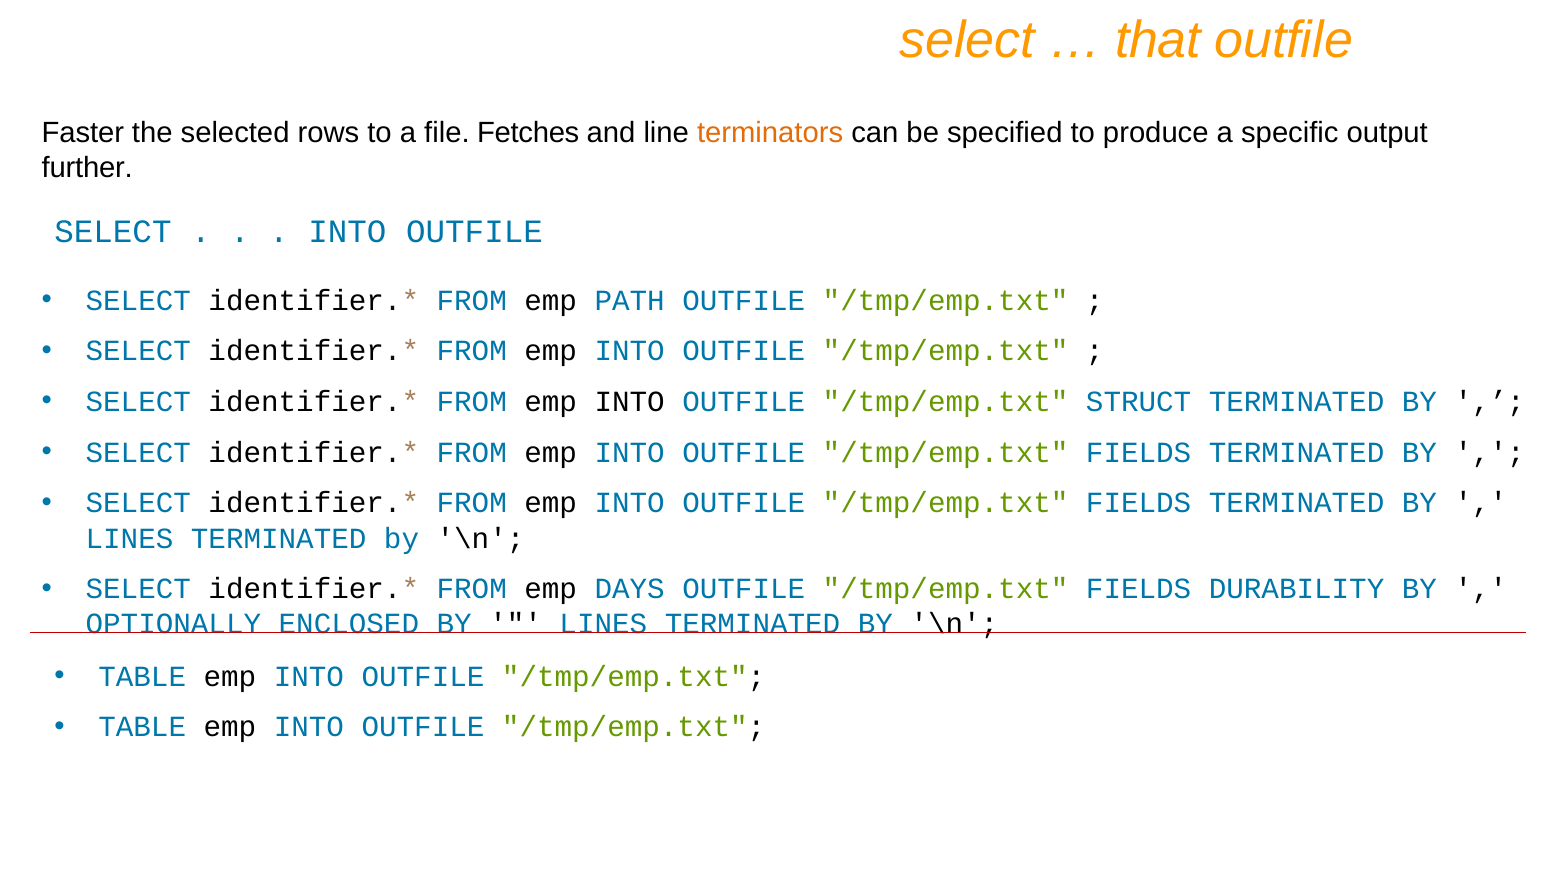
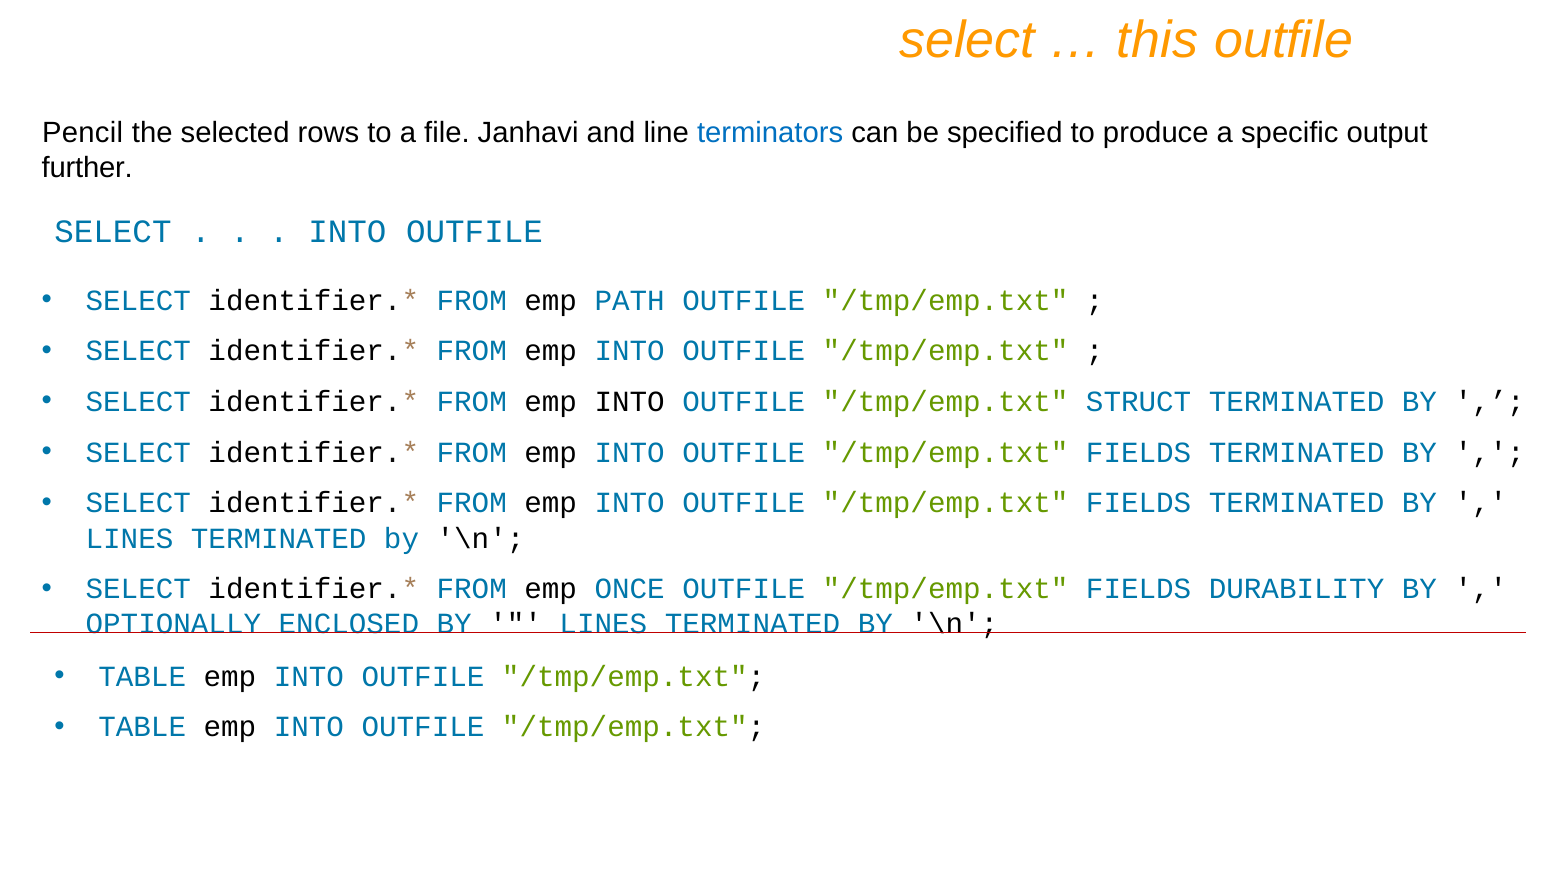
that: that -> this (1158, 41)
Faster: Faster -> Pencil (83, 133)
Fetches: Fetches -> Janhavi (528, 133)
terminators colour: orange -> blue (770, 133)
DAYS: DAYS -> ONCE (630, 589)
